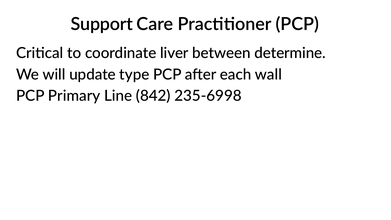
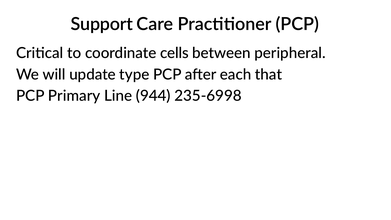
liver: liver -> cells (174, 53)
determine: determine -> peripheral (290, 53)
wall: wall -> that (268, 75)
842: 842 -> 944 (153, 96)
